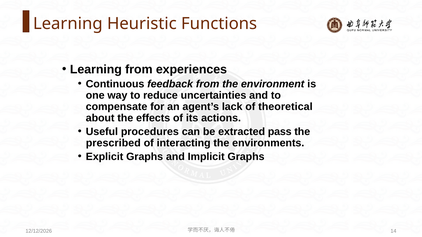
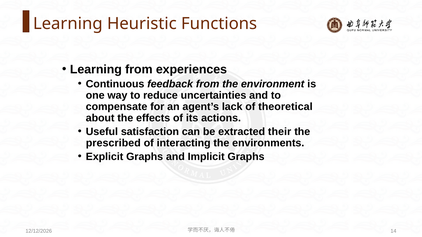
procedures: procedures -> satisfaction (150, 132)
pass: pass -> their (280, 132)
